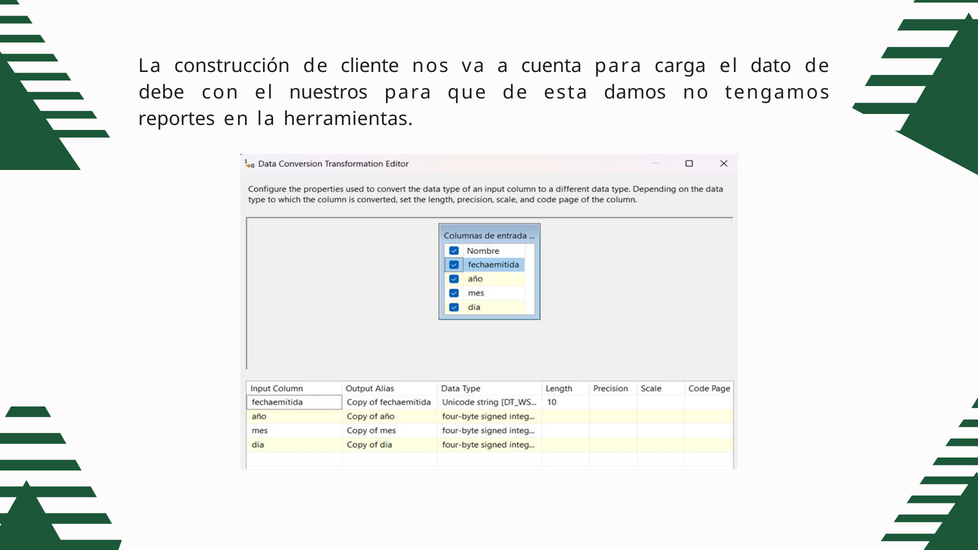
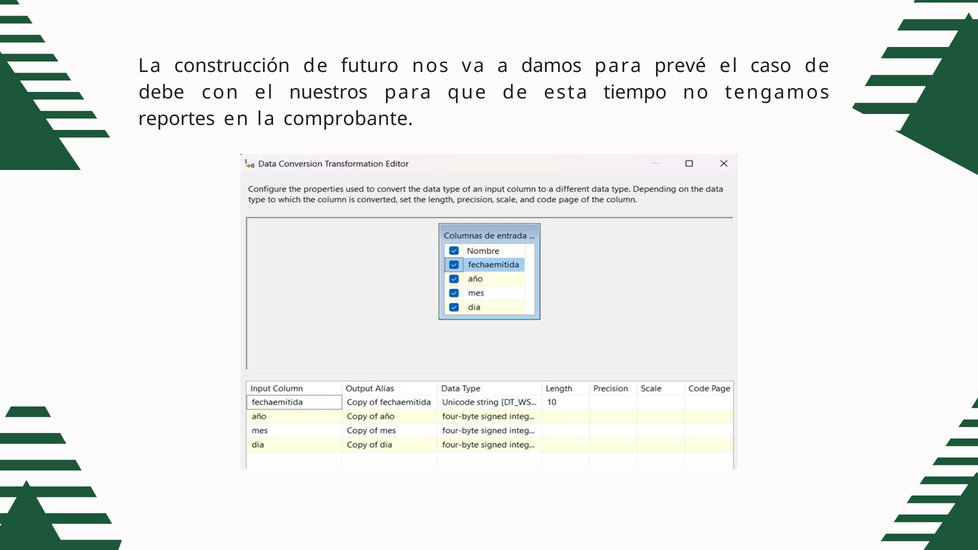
cliente: cliente -> futuro (370, 66)
cuenta: cuenta -> damos (552, 66)
carga: carga -> prevé (680, 66)
dato: dato -> caso (771, 66)
damos: damos -> tiempo (635, 92)
herramientas: herramientas -> comprobante (348, 119)
